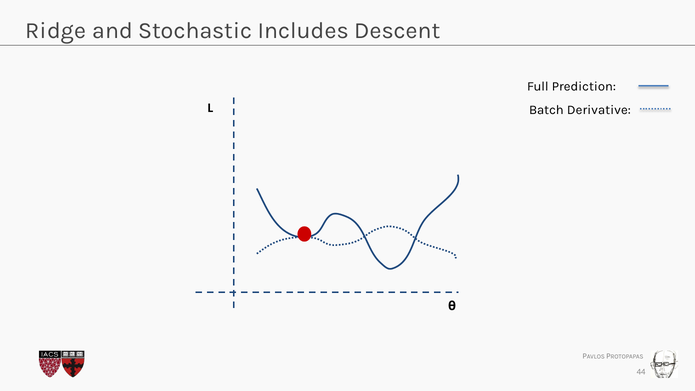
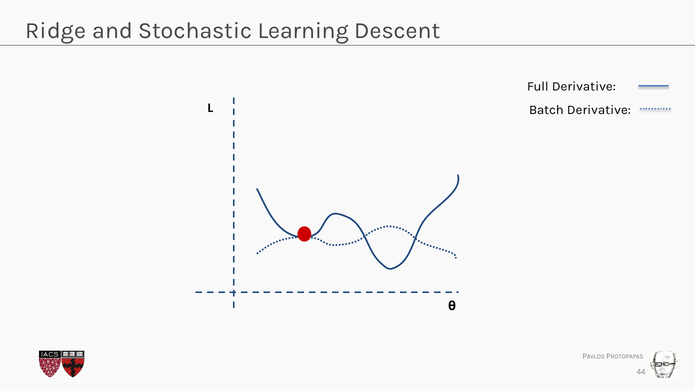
Includes: Includes -> Learning (303, 30)
Full Prediction: Prediction -> Derivative (584, 87)
